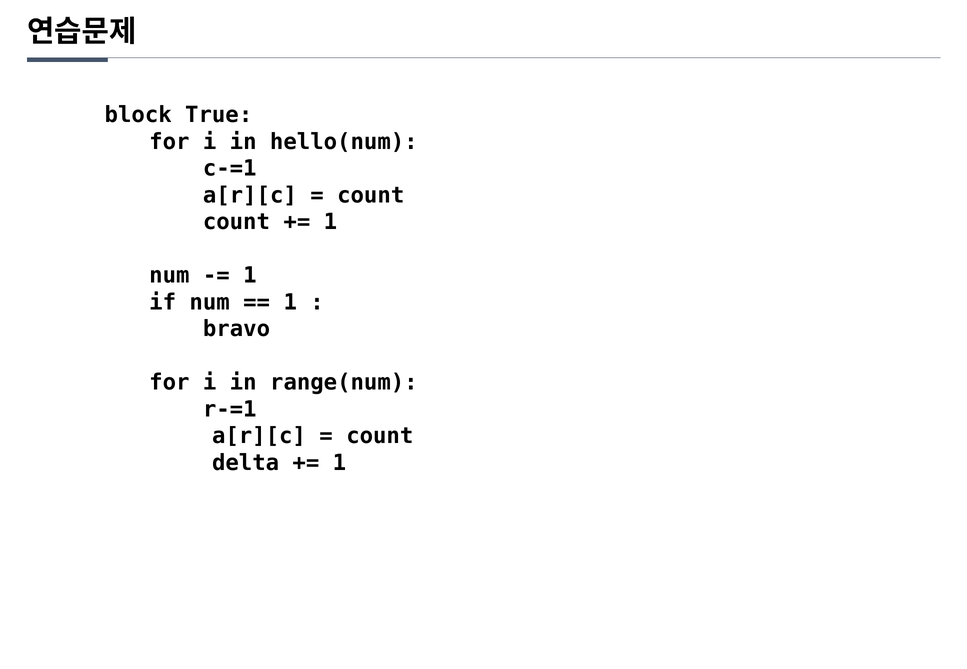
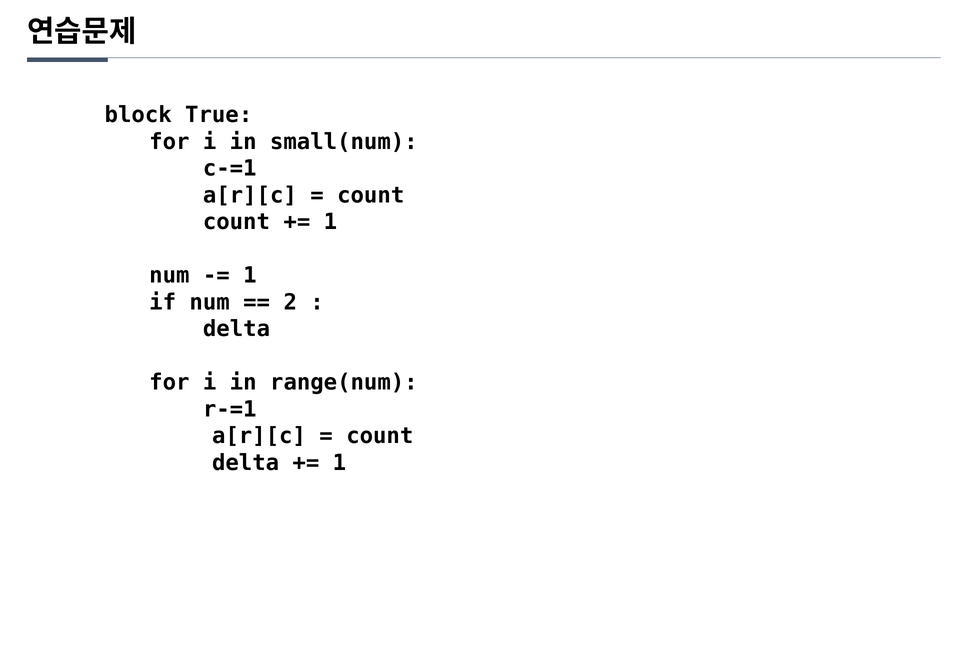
hello(num: hello(num -> small(num (344, 142)
1: 1 -> 2 (290, 302)
bravo: bravo -> delta (237, 329)
